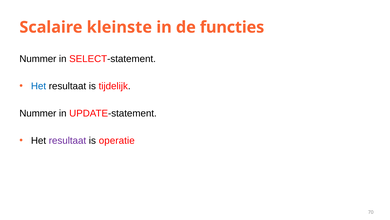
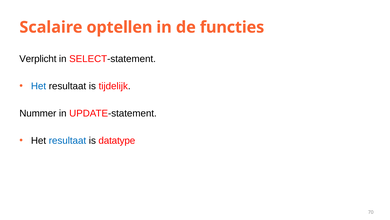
kleinste: kleinste -> optellen (119, 27)
Nummer: Nummer -> Verplicht (38, 59)
resultaat colour: purple -> blue (67, 140)
operatie: operatie -> datatype (117, 140)
